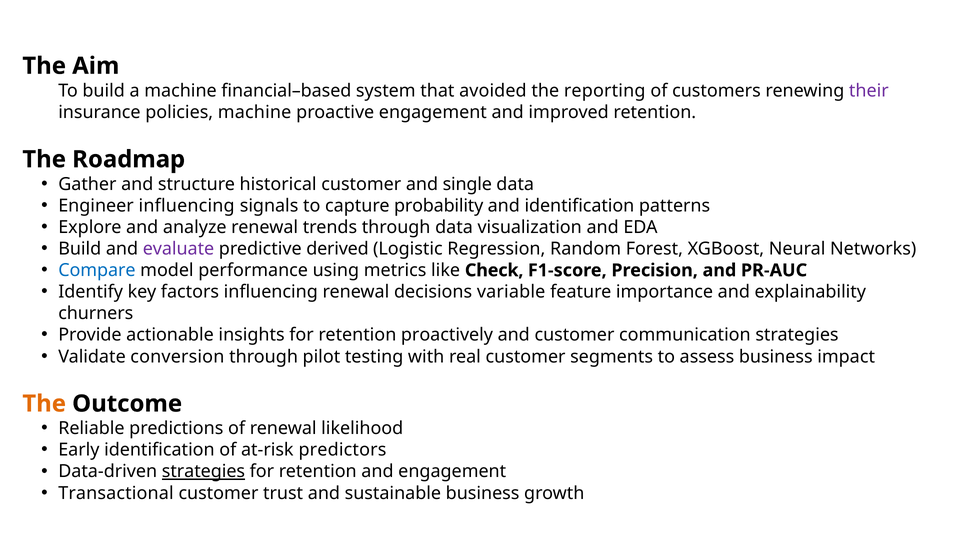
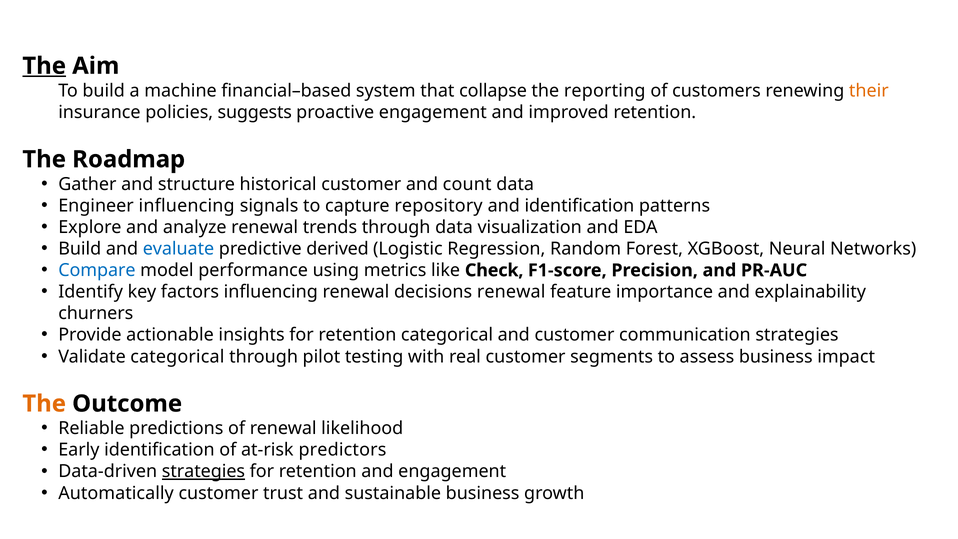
The underline: none -> present (44, 66)
avoided: avoided -> collapse (493, 91)
their colour: purple -> orange (869, 91)
policies machine: machine -> suggests (255, 112)
single: single -> count (467, 184)
probability: probability -> repository (439, 206)
evaluate colour: purple -> blue (178, 249)
decisions variable: variable -> renewal (511, 292)
retention proactively: proactively -> categorical (447, 335)
Validate conversion: conversion -> categorical (177, 356)
Transactional: Transactional -> Automatically (116, 493)
